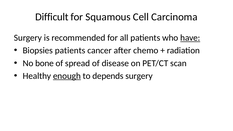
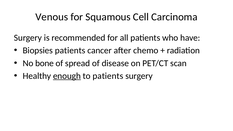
Difficult: Difficult -> Venous (52, 17)
have underline: present -> none (190, 38)
to depends: depends -> patients (108, 76)
